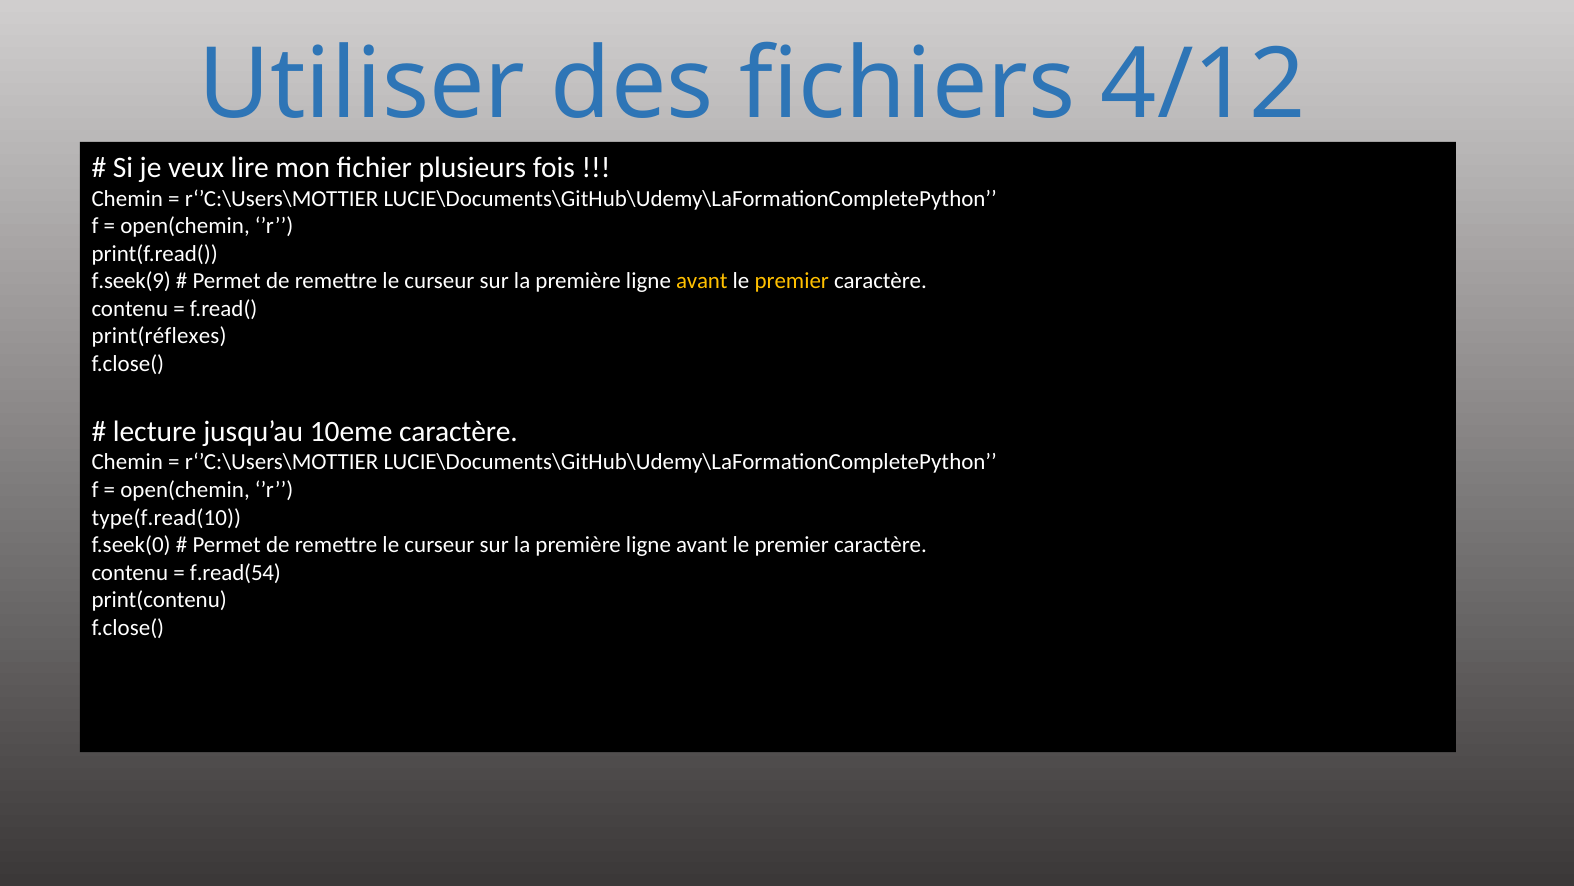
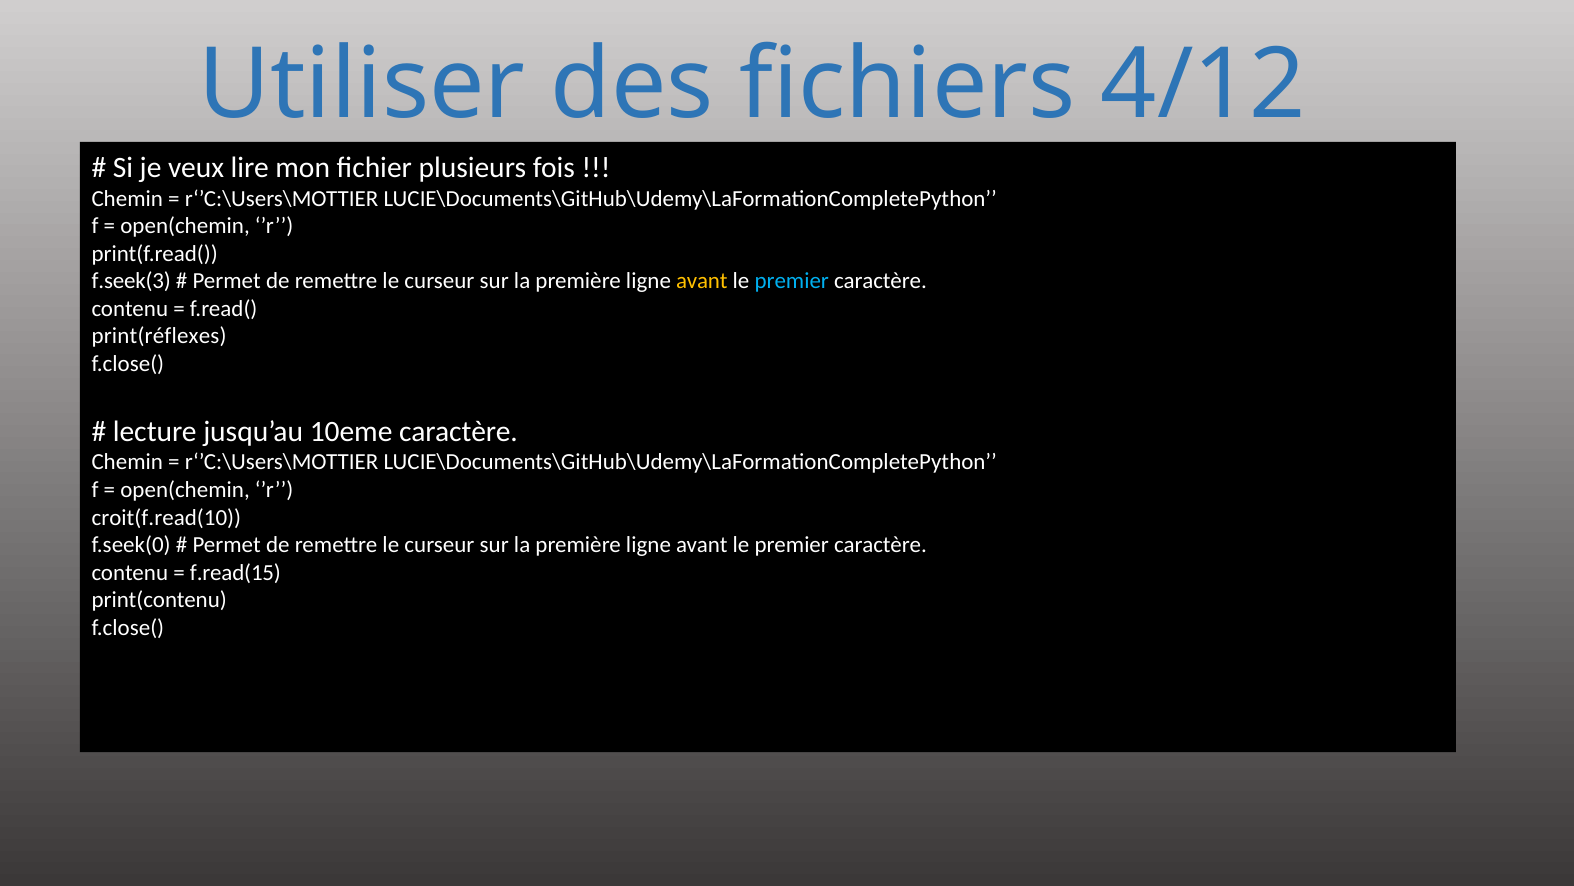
f.seek(9: f.seek(9 -> f.seek(3 (131, 281)
premier colour: yellow -> light blue (792, 281)
type(f.read(10: type(f.read(10 -> croit(f.read(10 (166, 517)
f.read(54: f.read(54 -> f.read(15 (235, 572)
